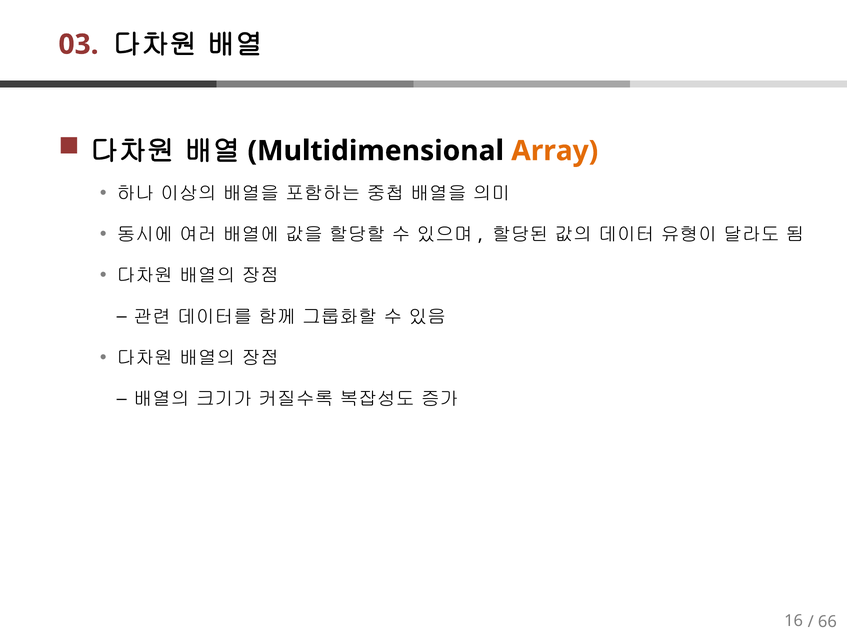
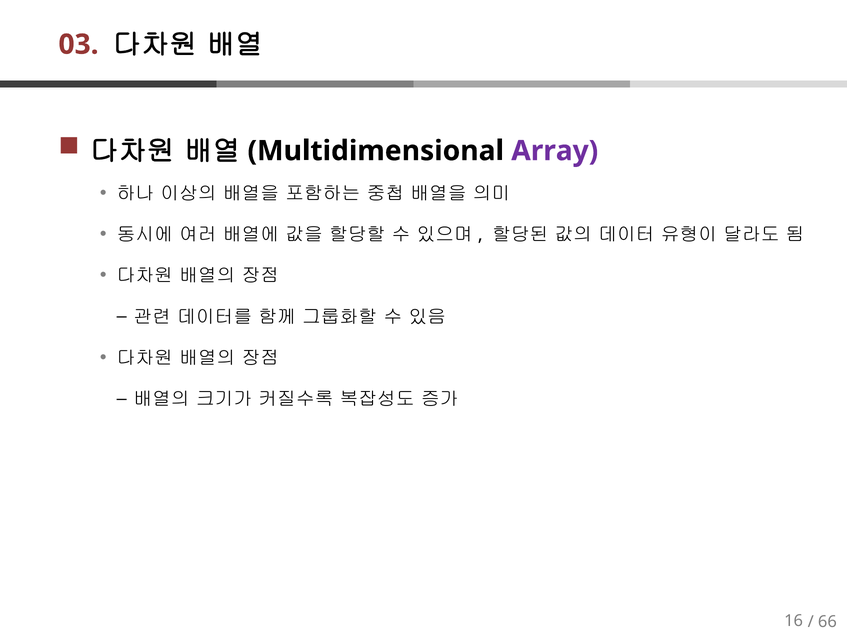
Array colour: orange -> purple (555, 151)
